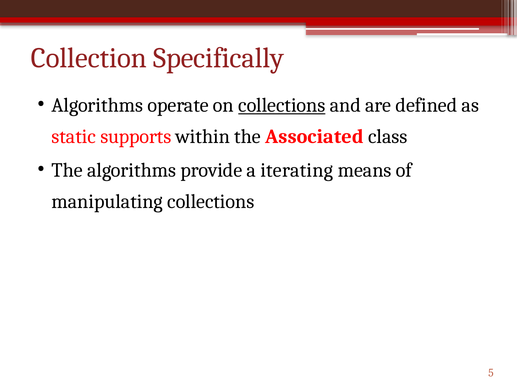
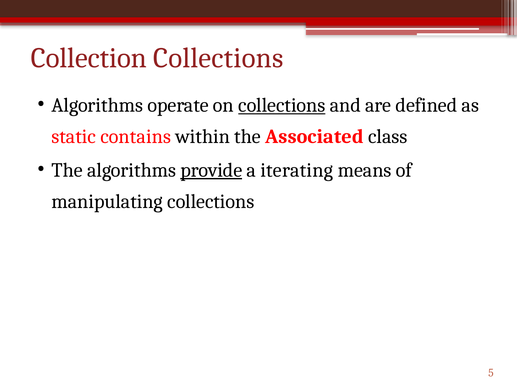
Collection Specifically: Specifically -> Collections (218, 58)
supports: supports -> contains (136, 136)
provide underline: none -> present (211, 170)
